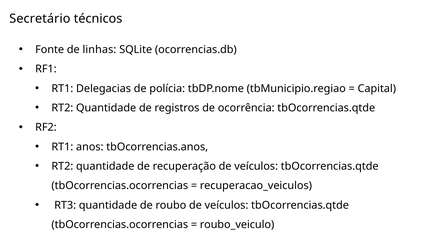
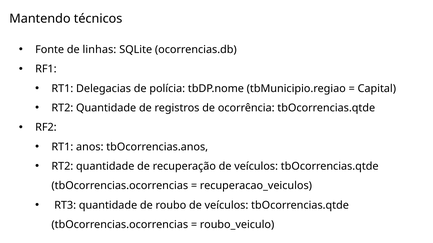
Secretário: Secretário -> Mantendo (40, 19)
